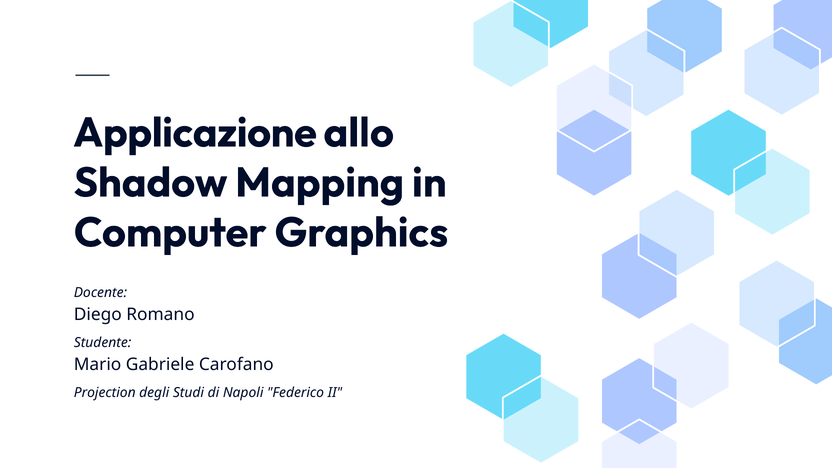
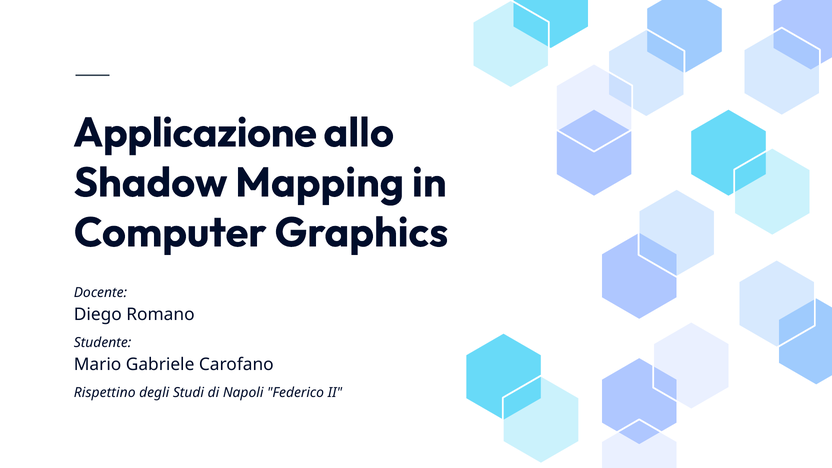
Projection: Projection -> Rispettino (105, 393)
